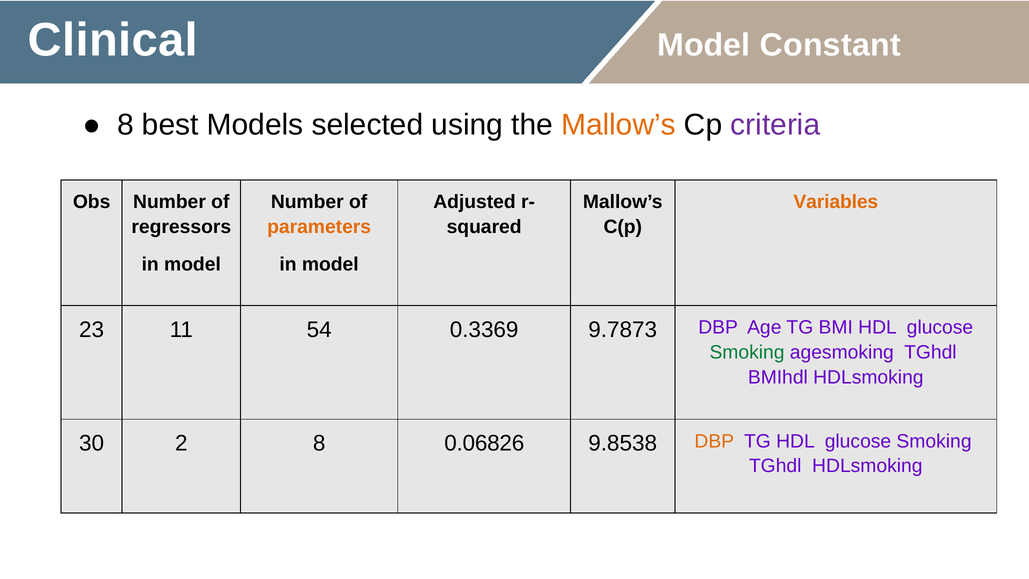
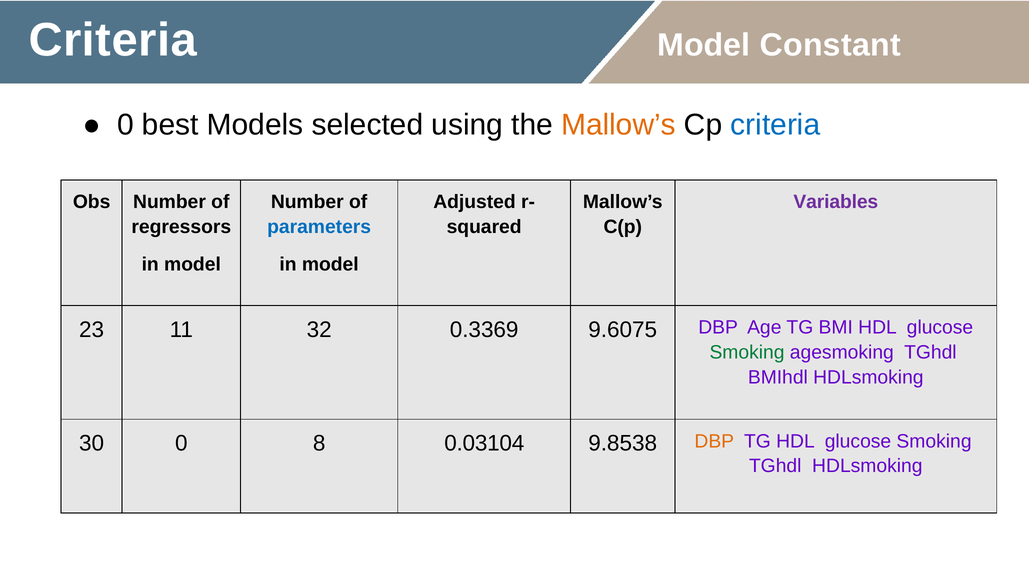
Clinical: Clinical -> Criteria (113, 40)
8: 8 -> 0 (125, 125)
criteria colour: purple -> blue (775, 125)
Variables colour: orange -> purple (836, 202)
parameters colour: orange -> blue (319, 227)
54: 54 -> 32 (319, 330)
9.7873: 9.7873 -> 9.6075 (623, 330)
30 2: 2 -> 0 (181, 443)
0.06826: 0.06826 -> 0.03104 (484, 443)
